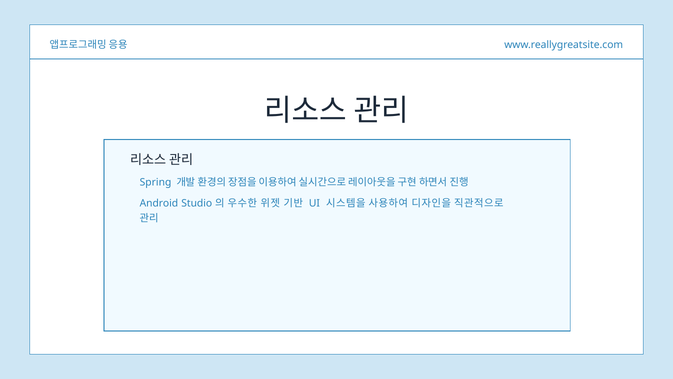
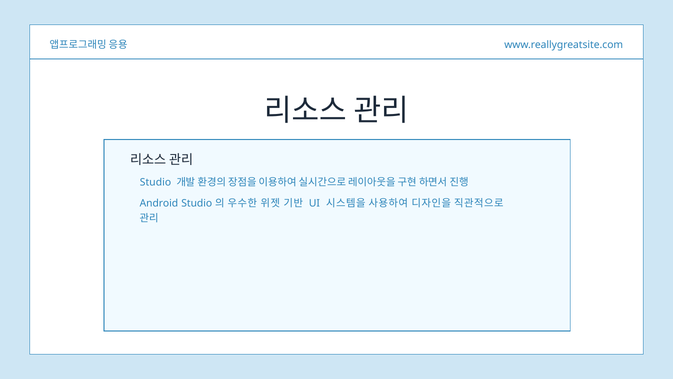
Spring: Spring -> Studio (155, 182)
